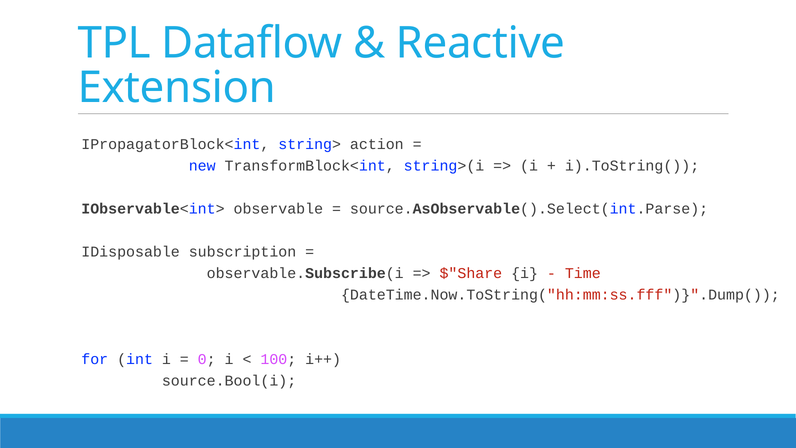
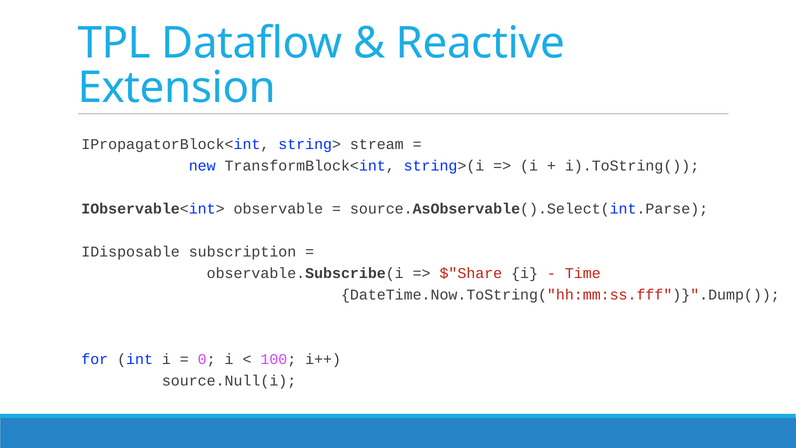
action: action -> stream (377, 144)
source.Bool(i: source.Bool(i -> source.Null(i (229, 381)
